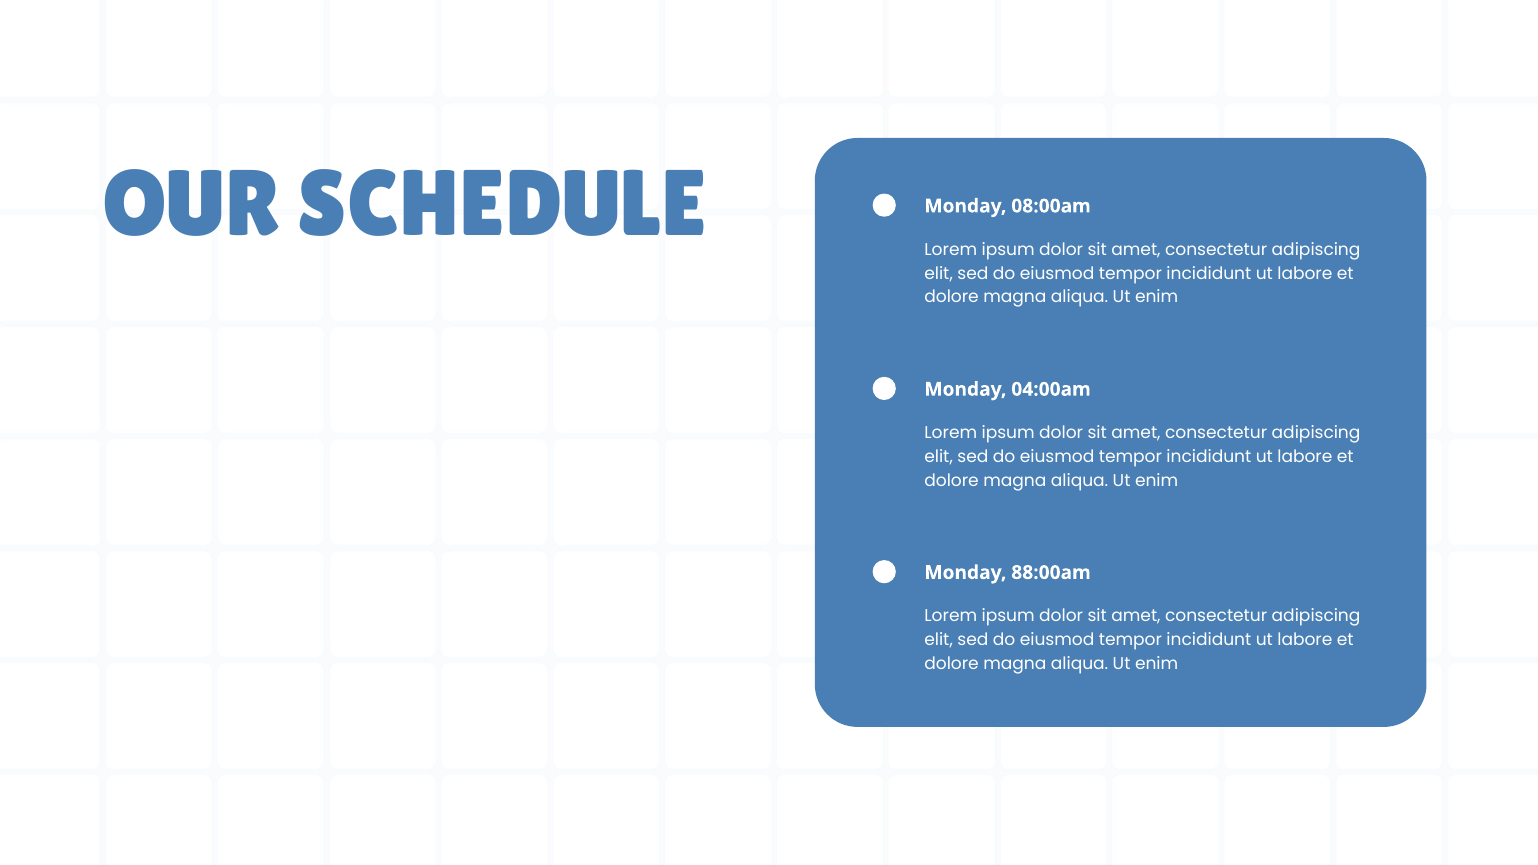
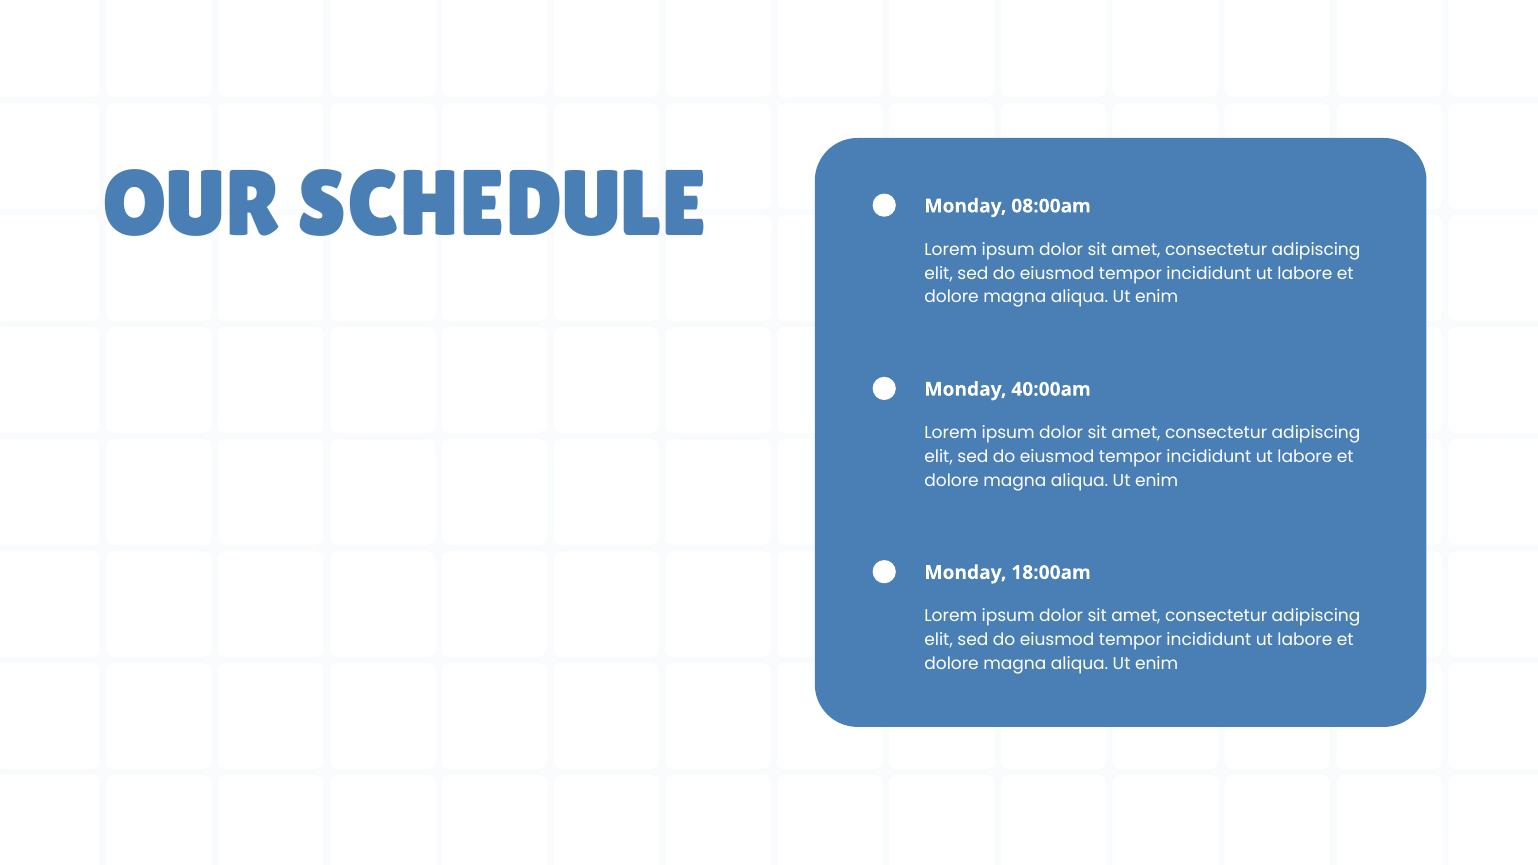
04:00am: 04:00am -> 40:00am (1051, 389)
88:00am: 88:00am -> 18:00am (1051, 573)
